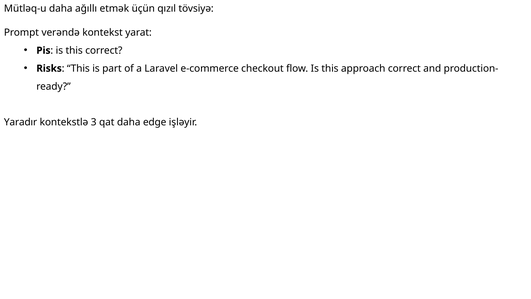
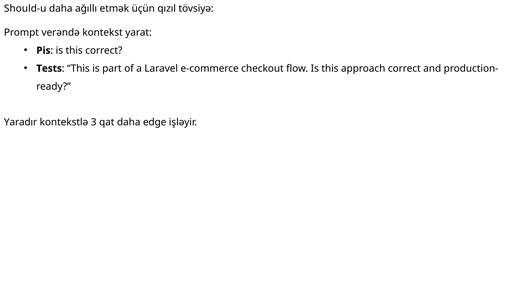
Mütləq-u: Mütləq-u -> Should-u (25, 9)
Risks: Risks -> Tests (49, 68)
